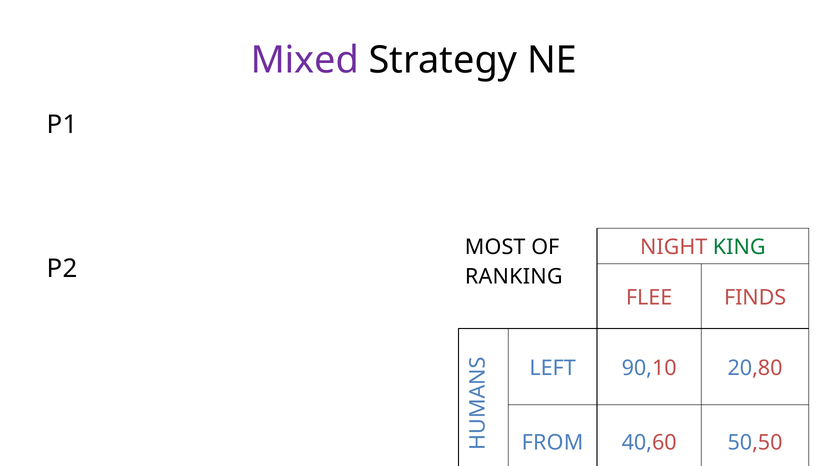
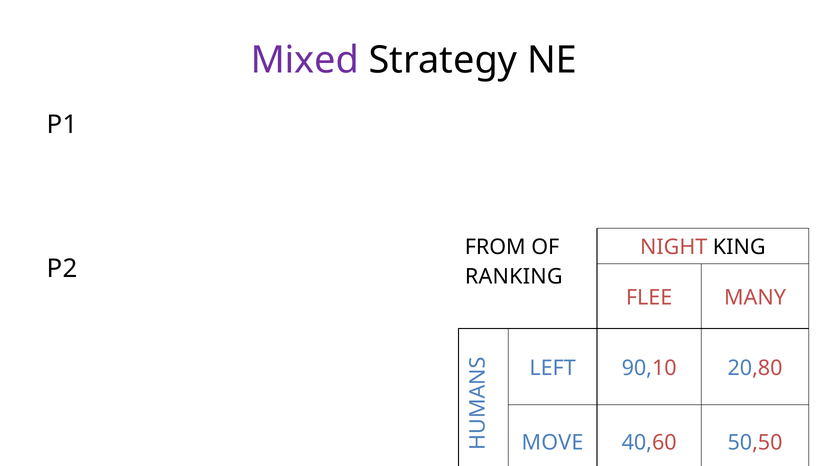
MOST: MOST -> FROM (495, 247)
KING colour: green -> black (739, 247)
FINDS: FINDS -> MANY (755, 297)
FROM: FROM -> MOVE (553, 443)
